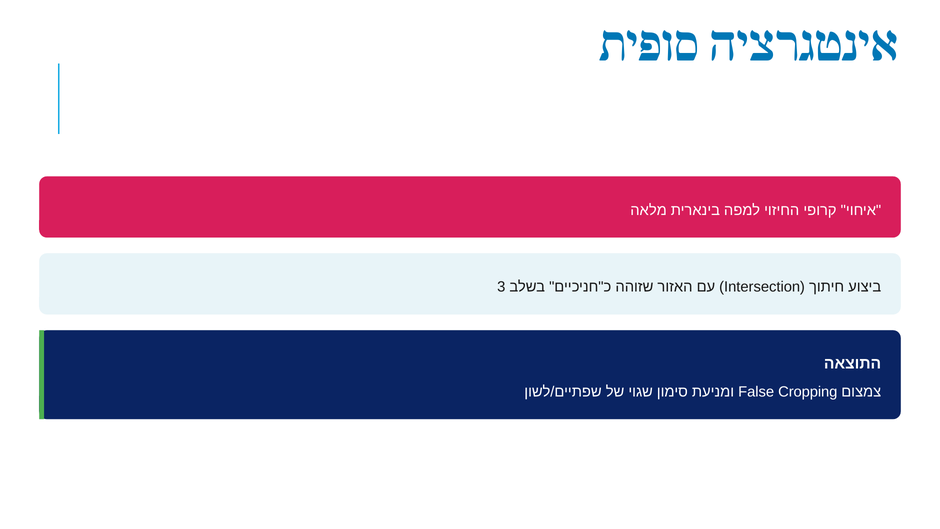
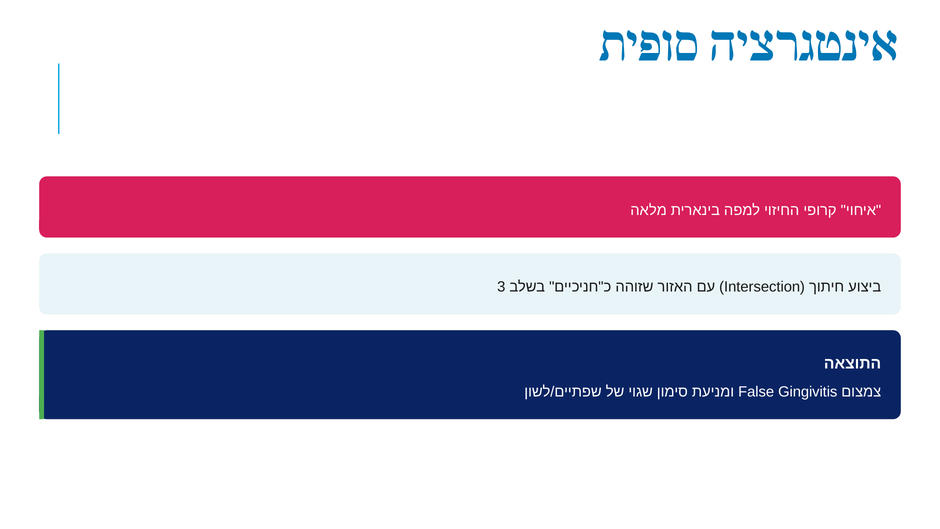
Cropping: Cropping -> Gingivitis (808, 392)
